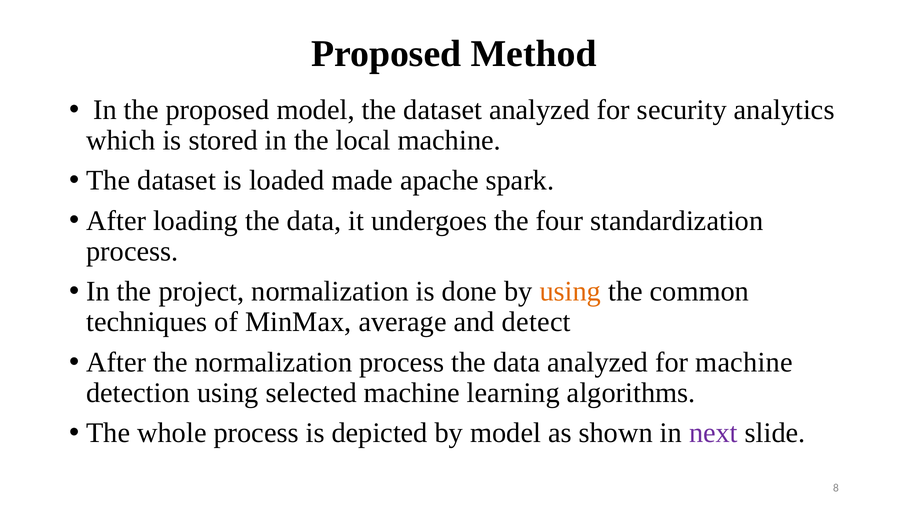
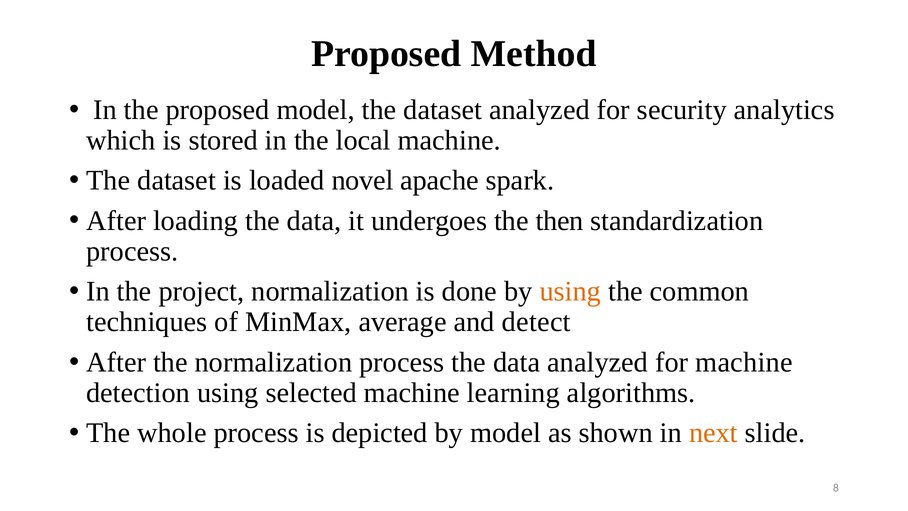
made: made -> novel (362, 180)
four: four -> then (560, 221)
next colour: purple -> orange (713, 433)
